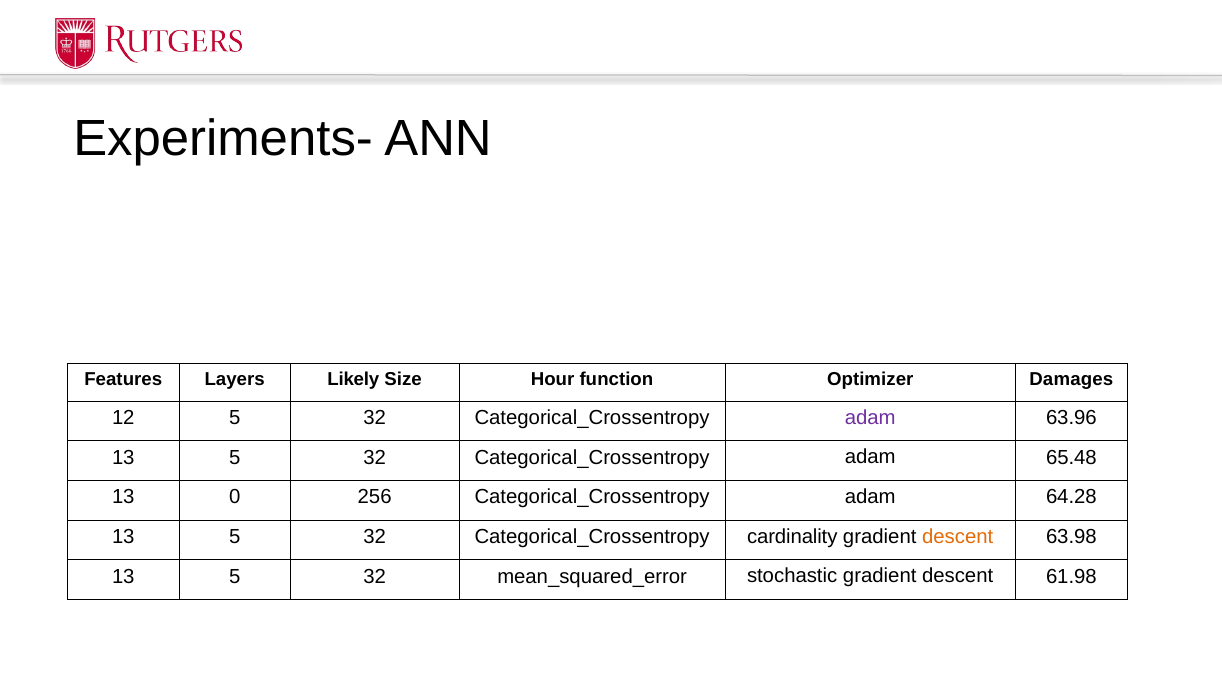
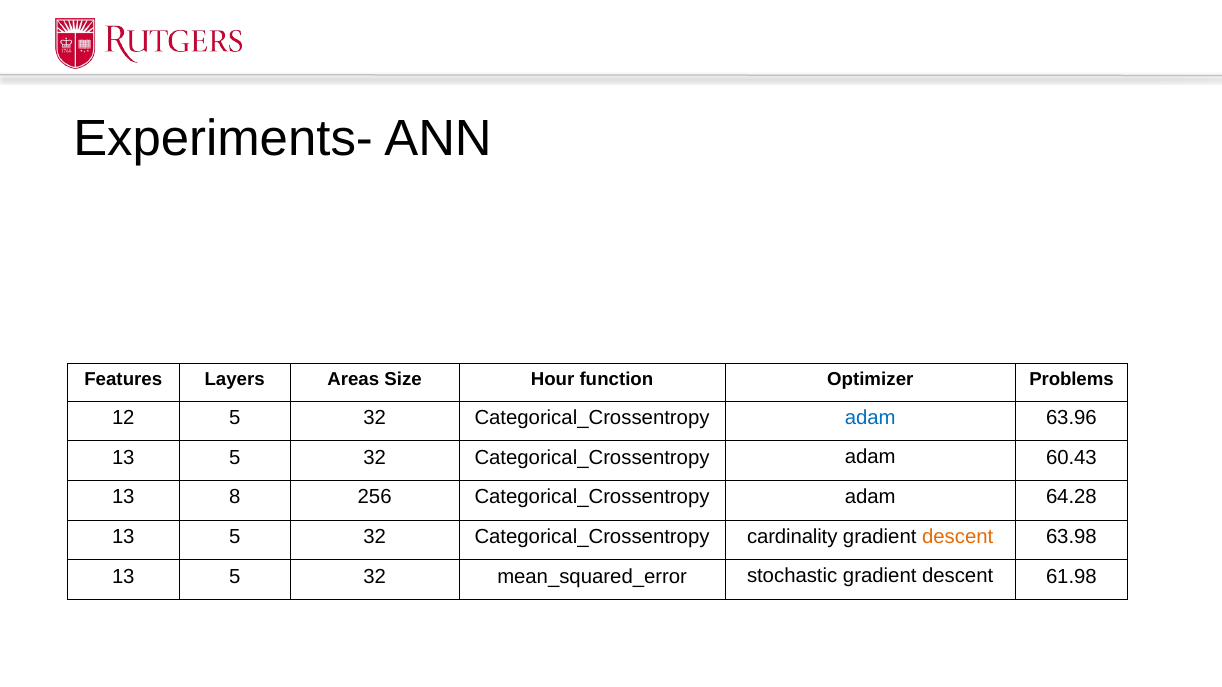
Likely: Likely -> Areas (353, 379)
Damages: Damages -> Problems (1071, 379)
adam colour: purple -> blue (870, 418)
65.48: 65.48 -> 60.43 (1071, 458)
0: 0 -> 8 (235, 497)
